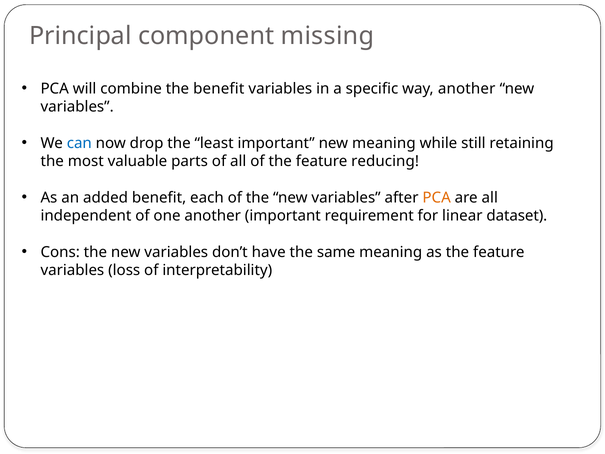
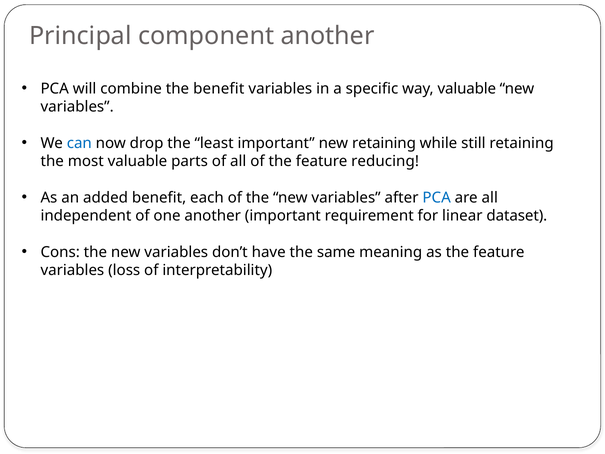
component missing: missing -> another (328, 36)
way another: another -> valuable (467, 89)
new meaning: meaning -> retaining (384, 143)
PCA colour: orange -> blue (437, 198)
